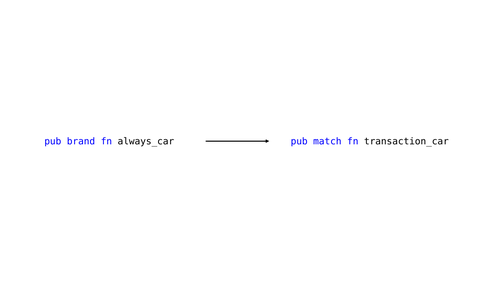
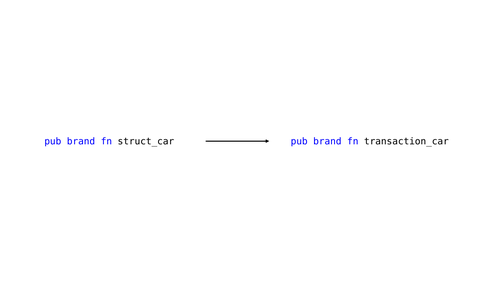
always_car: always_car -> struct_car (146, 141)
match: match -> brand (327, 141)
